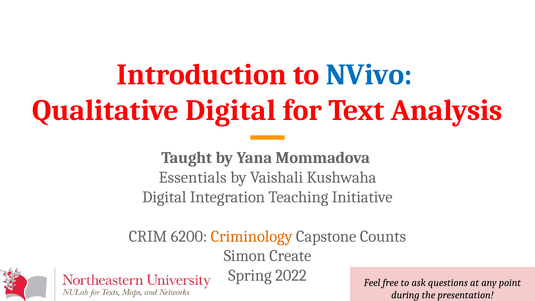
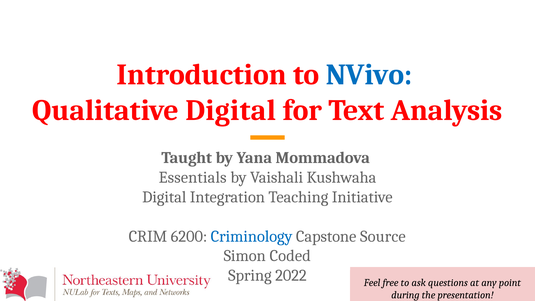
Criminology colour: orange -> blue (252, 236)
Counts: Counts -> Source (383, 236)
Create: Create -> Coded (290, 256)
